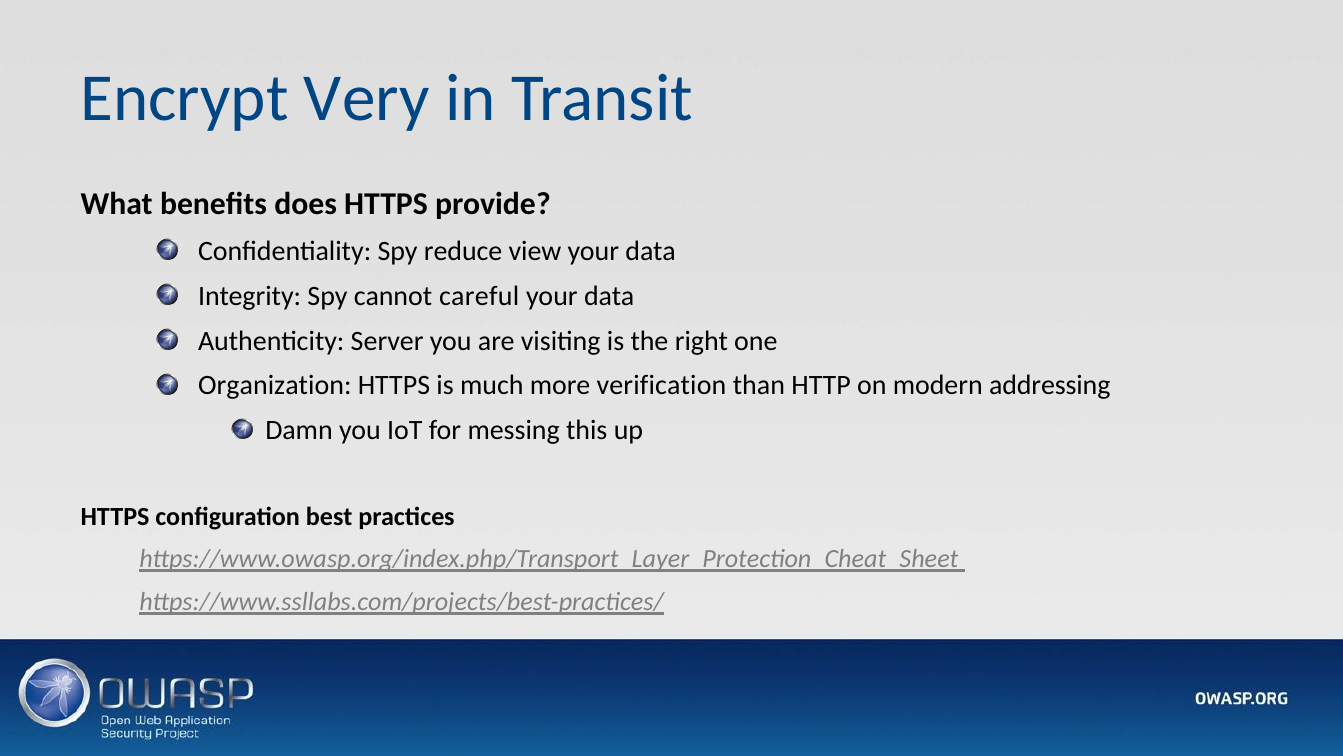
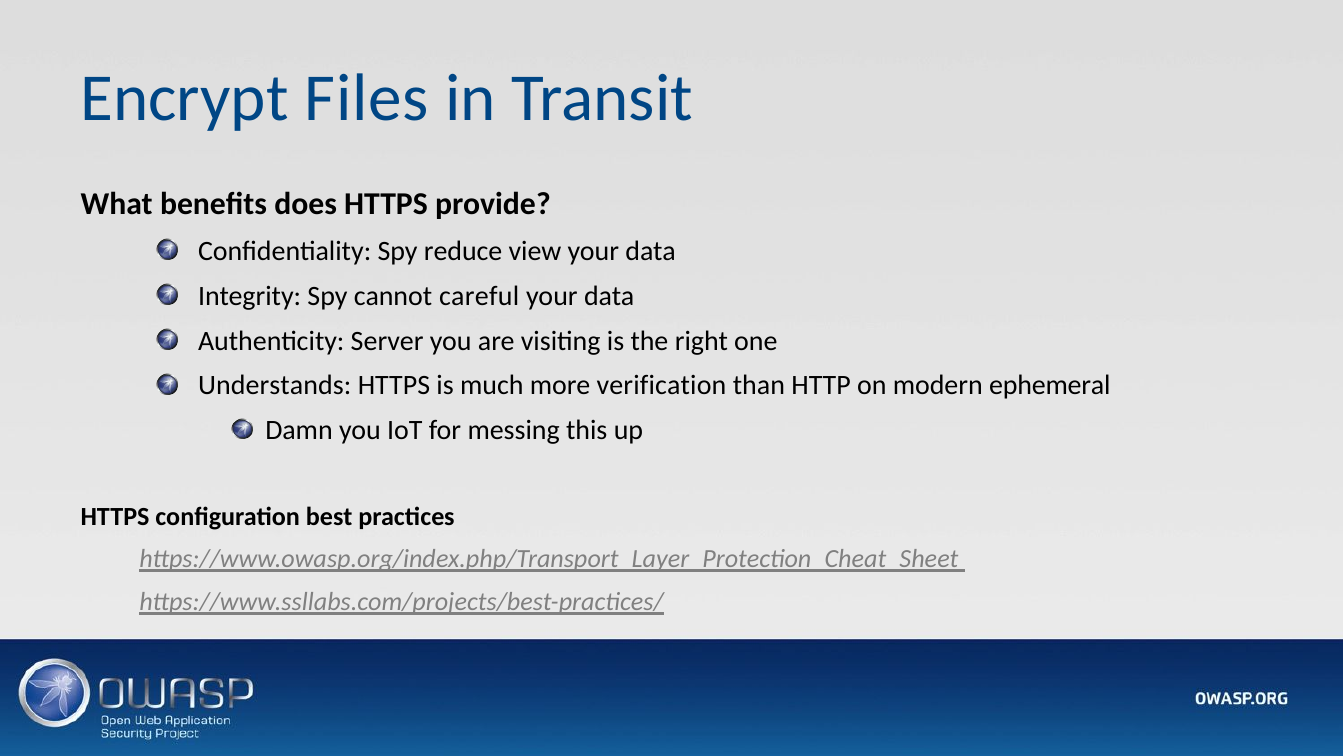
Very: Very -> Files (367, 98)
Organization: Organization -> Understands (275, 385)
addressing: addressing -> ephemeral (1050, 385)
